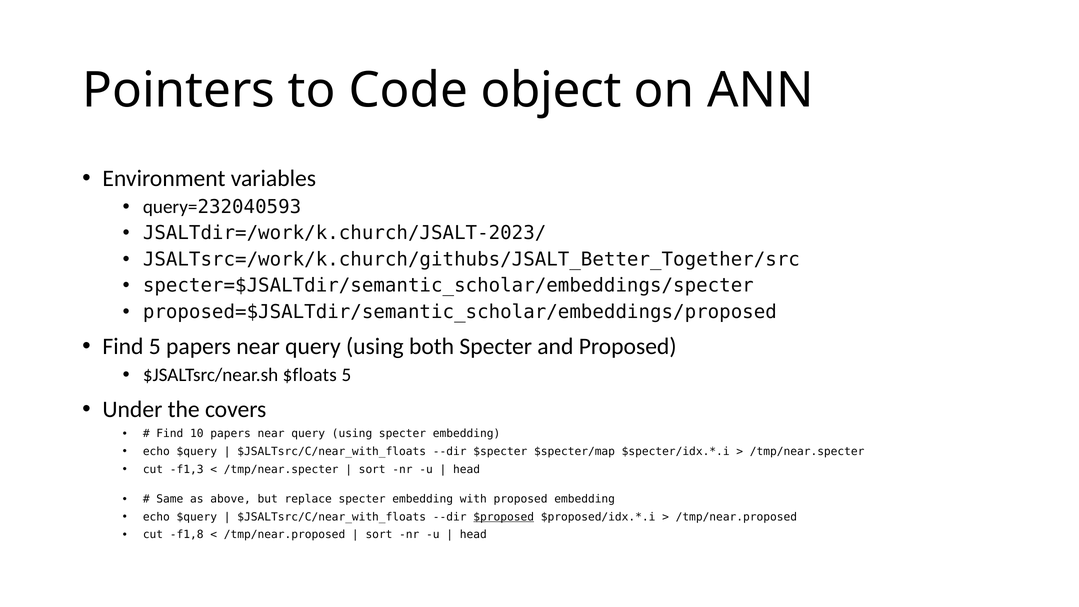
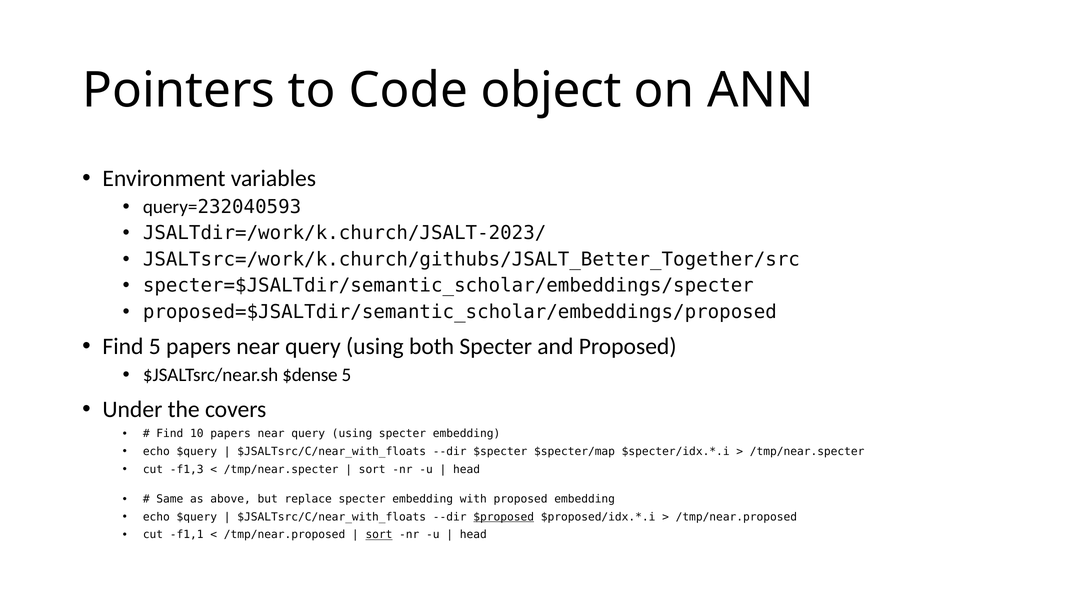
$floats: $floats -> $dense (310, 375)
f1,8: f1,8 -> f1,1 (187, 535)
sort underline: none -> present (379, 535)
